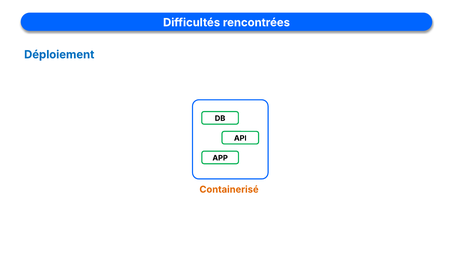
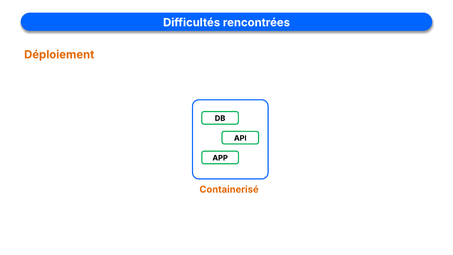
Déploiement colour: blue -> orange (59, 55)
